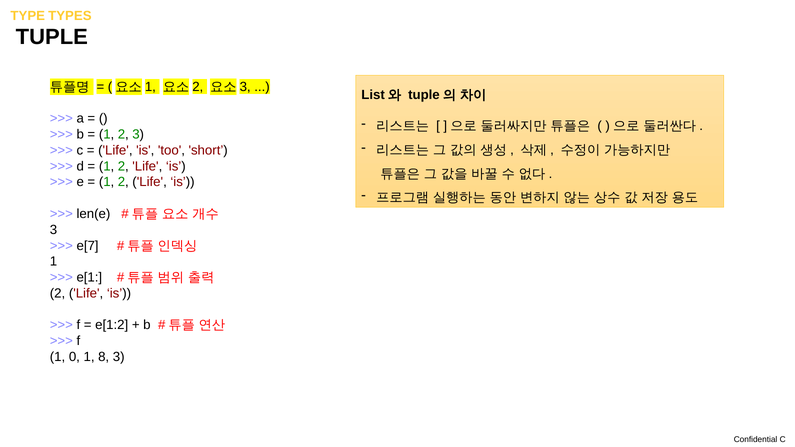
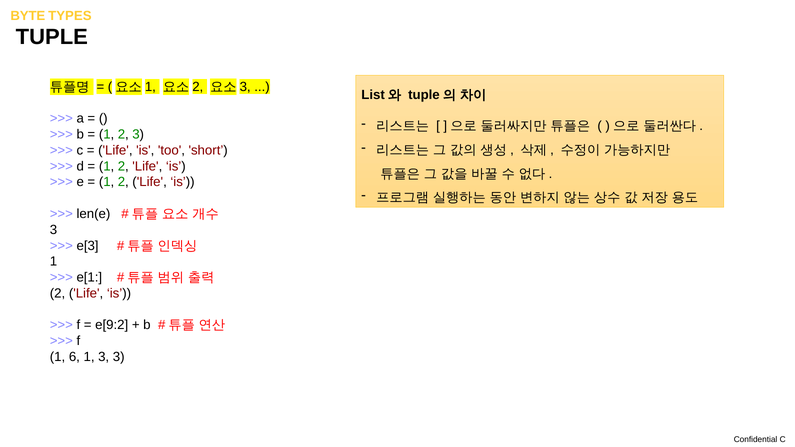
TYPE: TYPE -> BYTE (28, 16)
e[7: e[7 -> e[3 (88, 246)
e[1:2: e[1:2 -> e[9:2 (112, 325)
0: 0 -> 6 (74, 357)
1 8: 8 -> 3 (104, 357)
